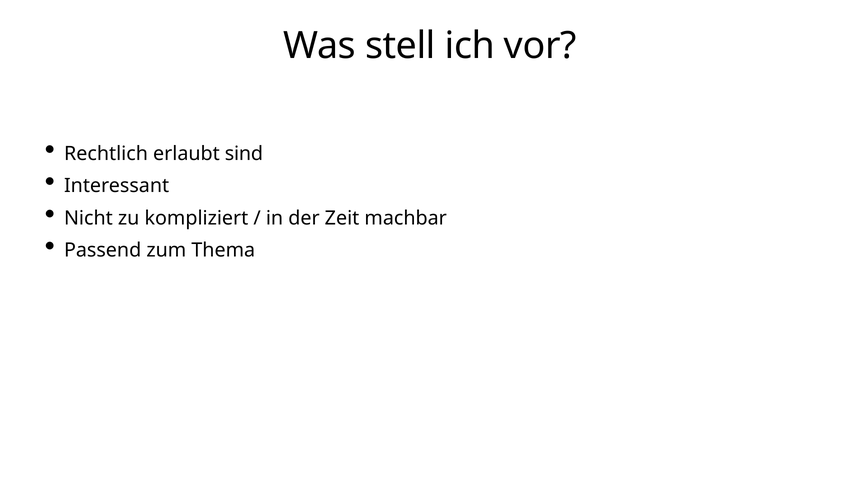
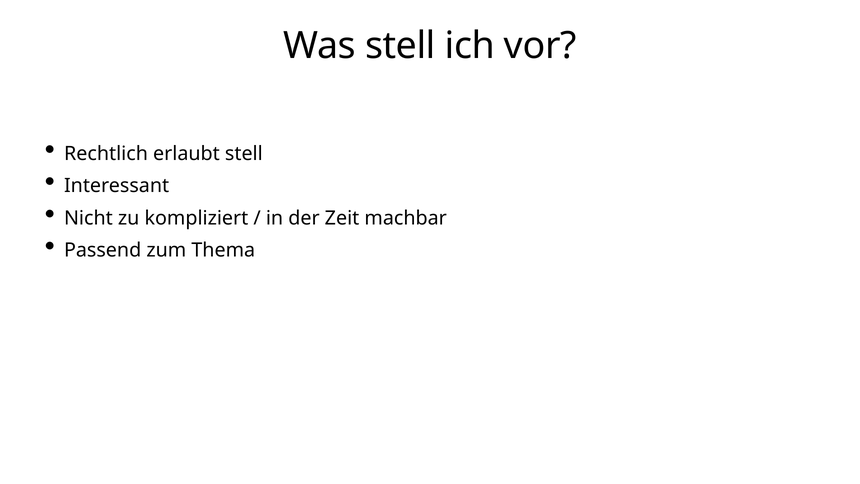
erlaubt sind: sind -> stell (244, 154)
